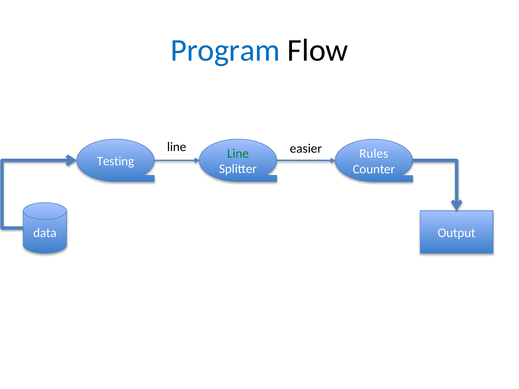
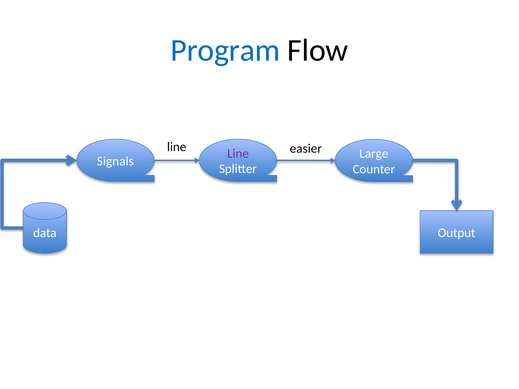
Line colour: green -> purple (238, 154)
Rules: Rules -> Large (374, 154)
Testing: Testing -> Signals (115, 161)
